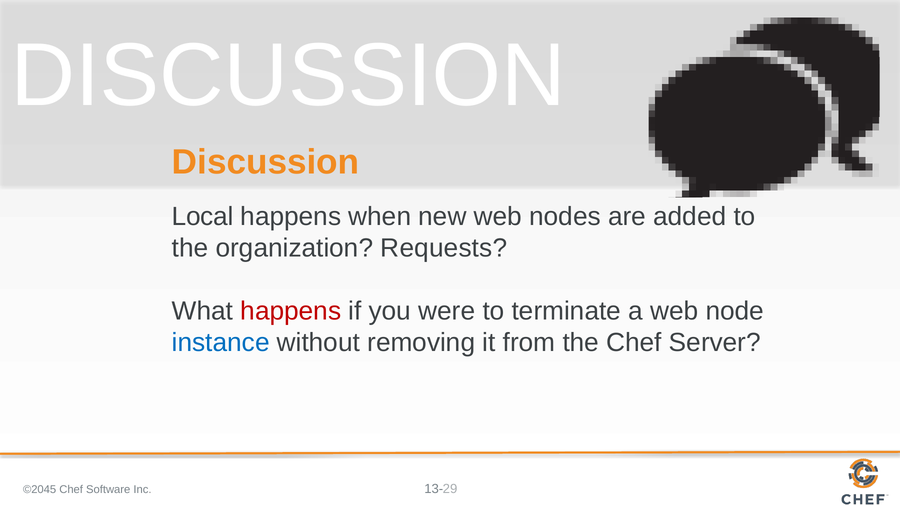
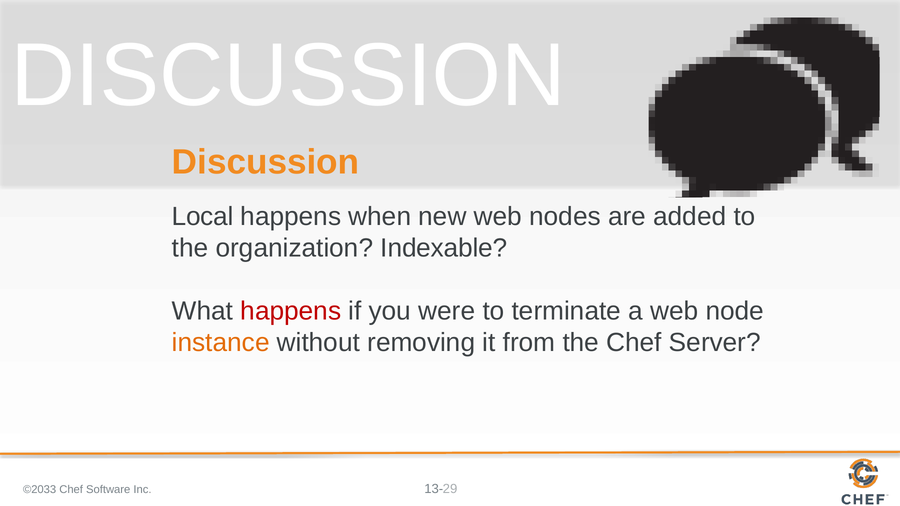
Requests: Requests -> Indexable (444, 248)
instance colour: blue -> orange (221, 343)
©2045: ©2045 -> ©2033 (40, 490)
